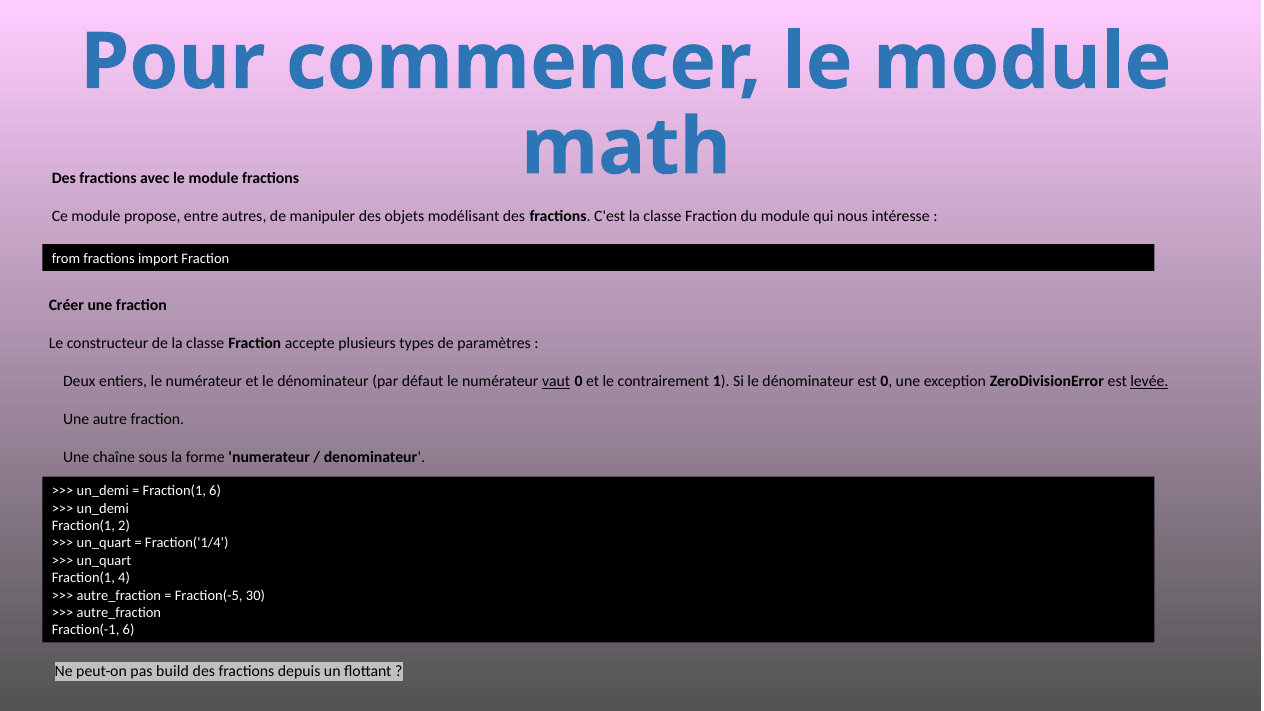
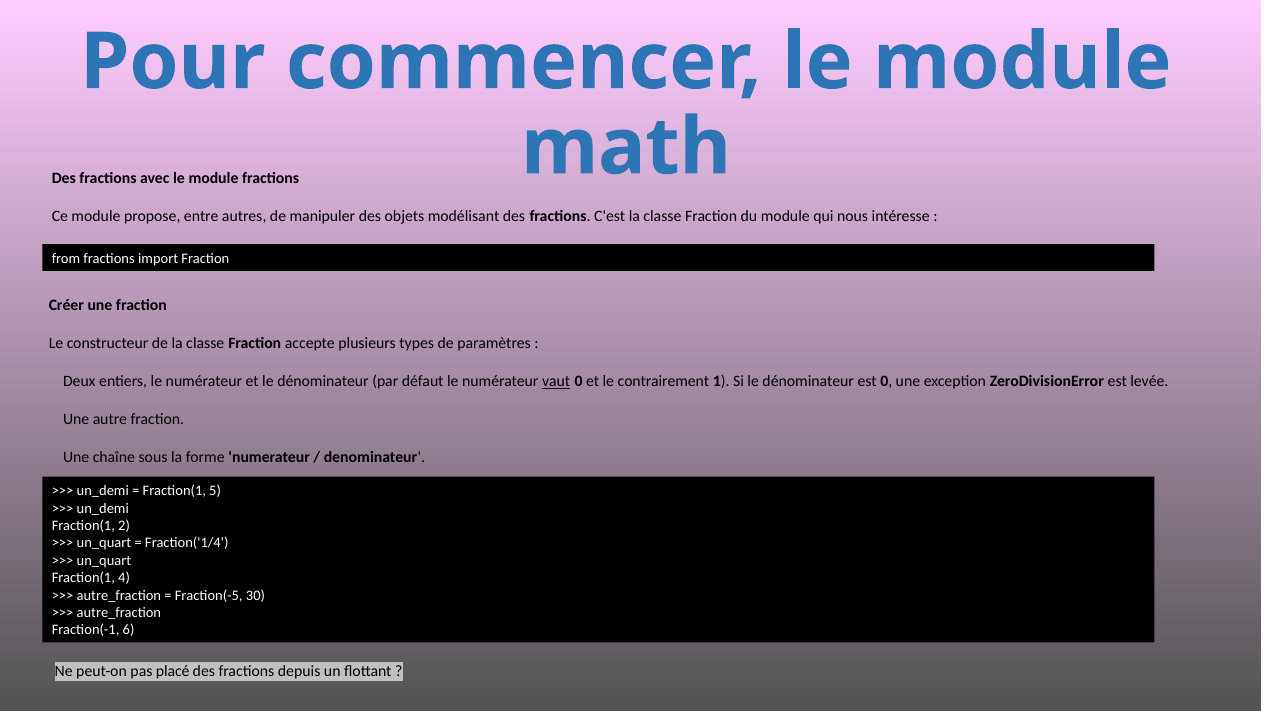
levée underline: present -> none (1149, 381)
Fraction(1 6: 6 -> 5 (215, 491)
build: build -> placé (173, 671)
